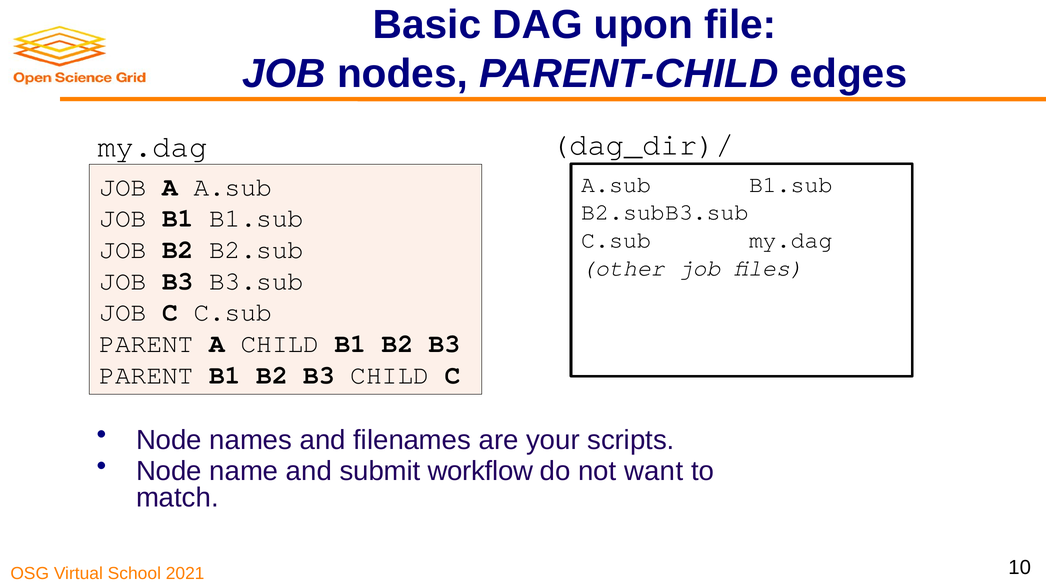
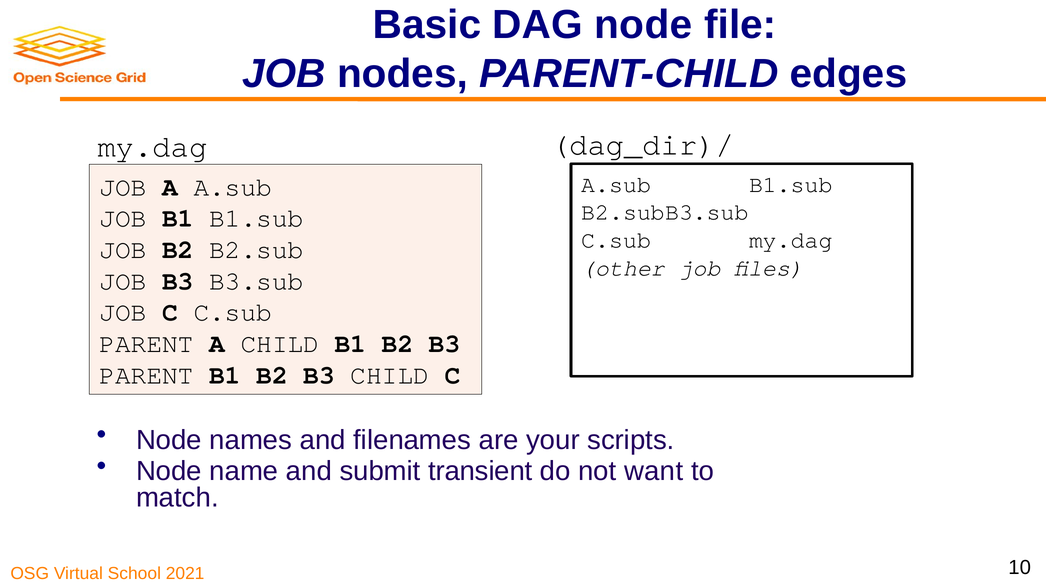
DAG upon: upon -> node (643, 25)
workflow: workflow -> transient (480, 472)
